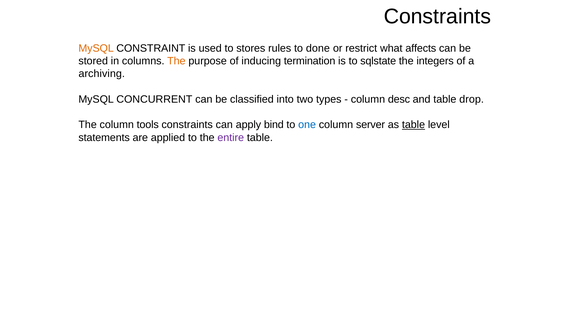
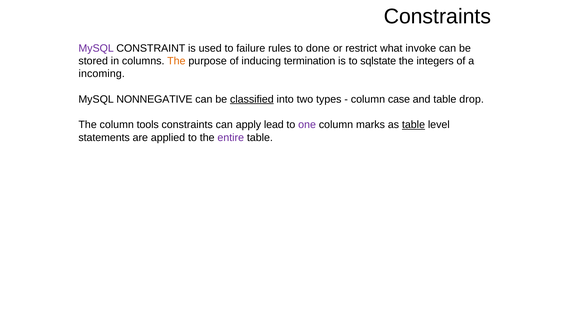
MySQL colour: orange -> purple (96, 48)
stores: stores -> failure (251, 48)
affects: affects -> invoke (421, 48)
archiving: archiving -> incoming (102, 74)
CONCURRENT: CONCURRENT -> NONNEGATIVE (154, 99)
classified underline: none -> present (252, 99)
desc: desc -> case (399, 99)
bind: bind -> lead (274, 125)
one colour: blue -> purple (307, 125)
server: server -> marks (370, 125)
